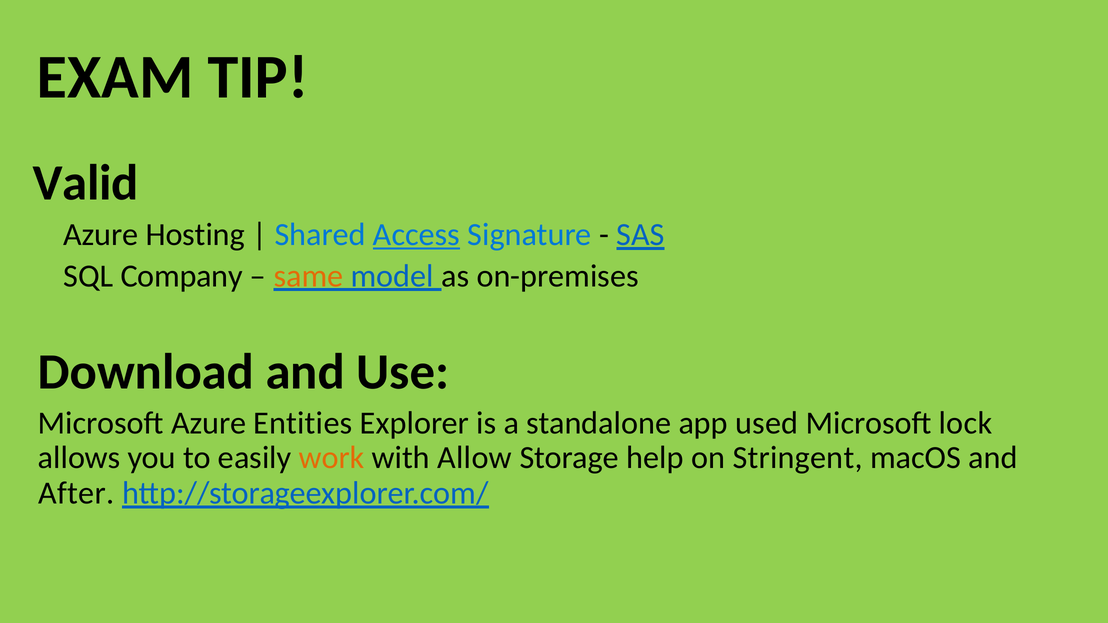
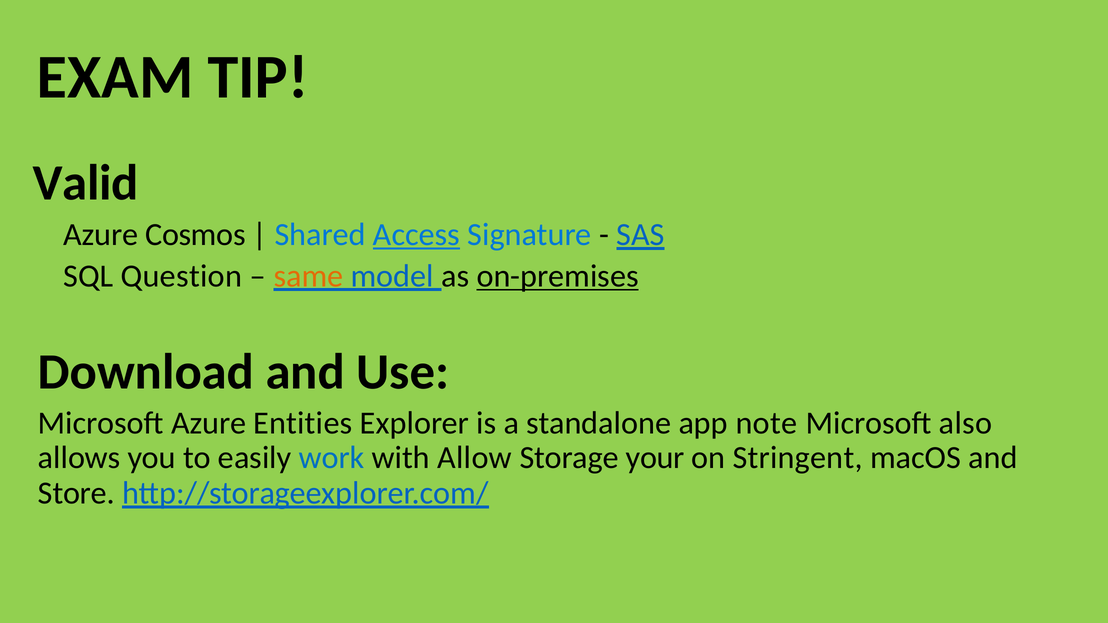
Hosting: Hosting -> Cosmos (195, 235)
Company: Company -> Question (181, 276)
on-premises underline: none -> present (558, 276)
used: used -> note (767, 423)
lock: lock -> also (966, 423)
work colour: orange -> blue (332, 458)
help: help -> your (655, 458)
After: After -> Store (76, 493)
